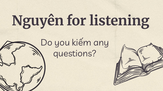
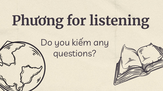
Nguyên: Nguyên -> Phương (38, 21)
